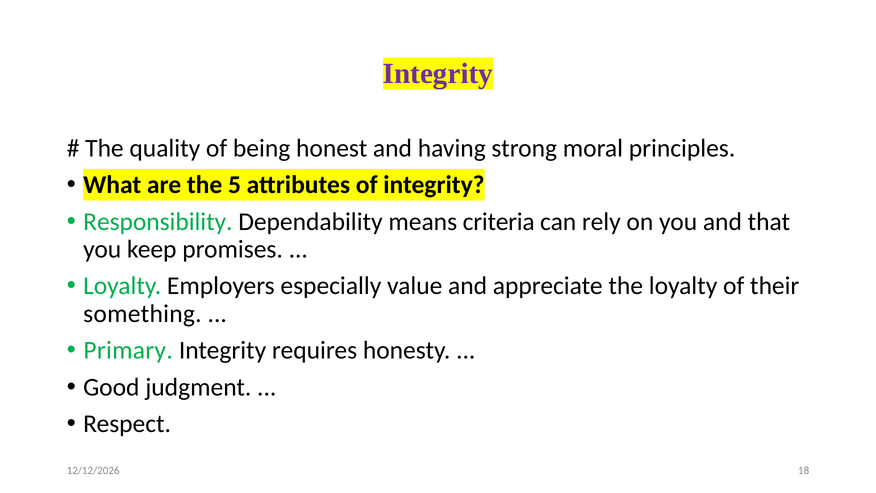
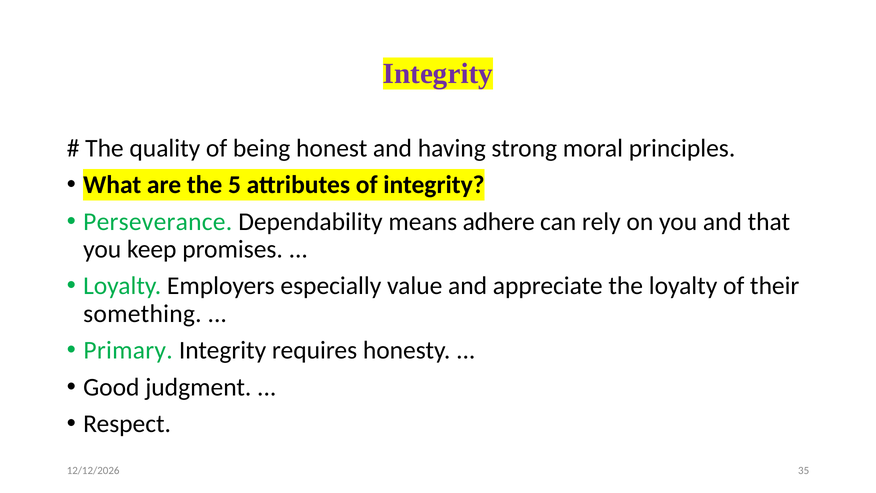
Responsibility: Responsibility -> Perseverance (158, 222)
criteria: criteria -> adhere (499, 222)
18: 18 -> 35 (804, 470)
